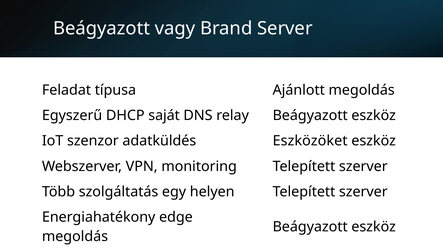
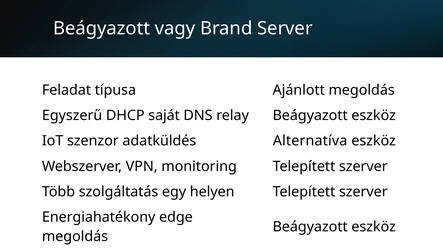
Eszközöket: Eszközöket -> Alternatíva (310, 141)
